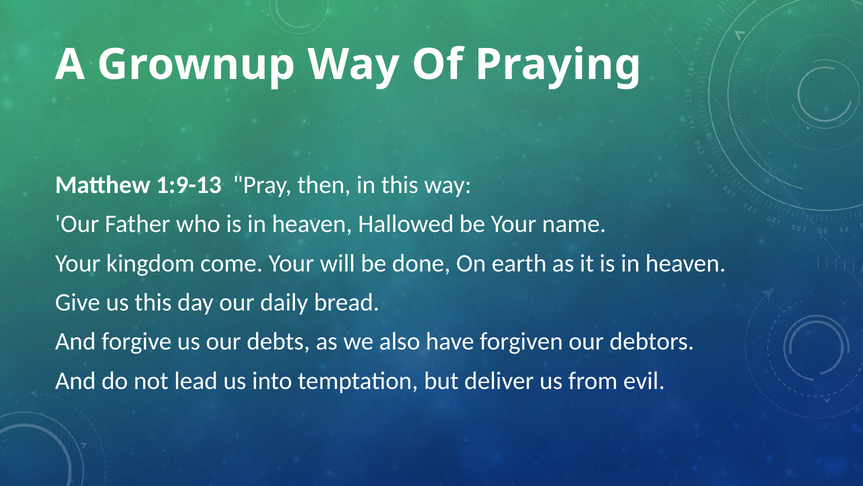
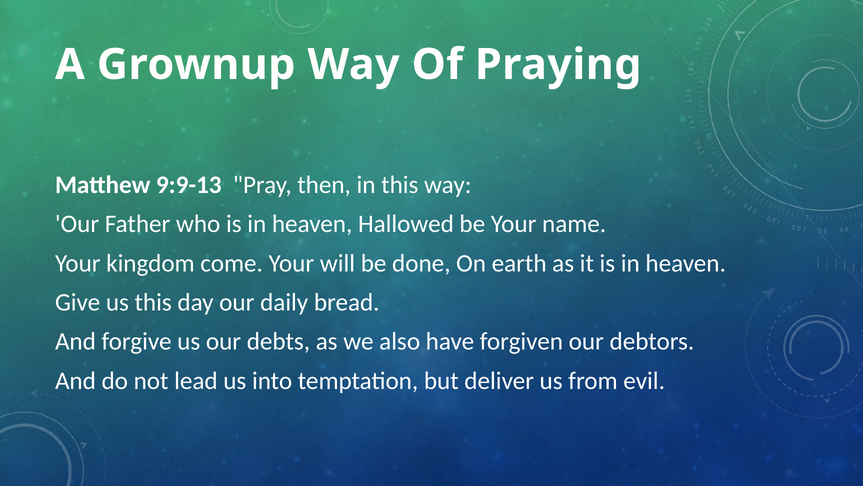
1:9-13: 1:9-13 -> 9:9-13 (189, 185)
